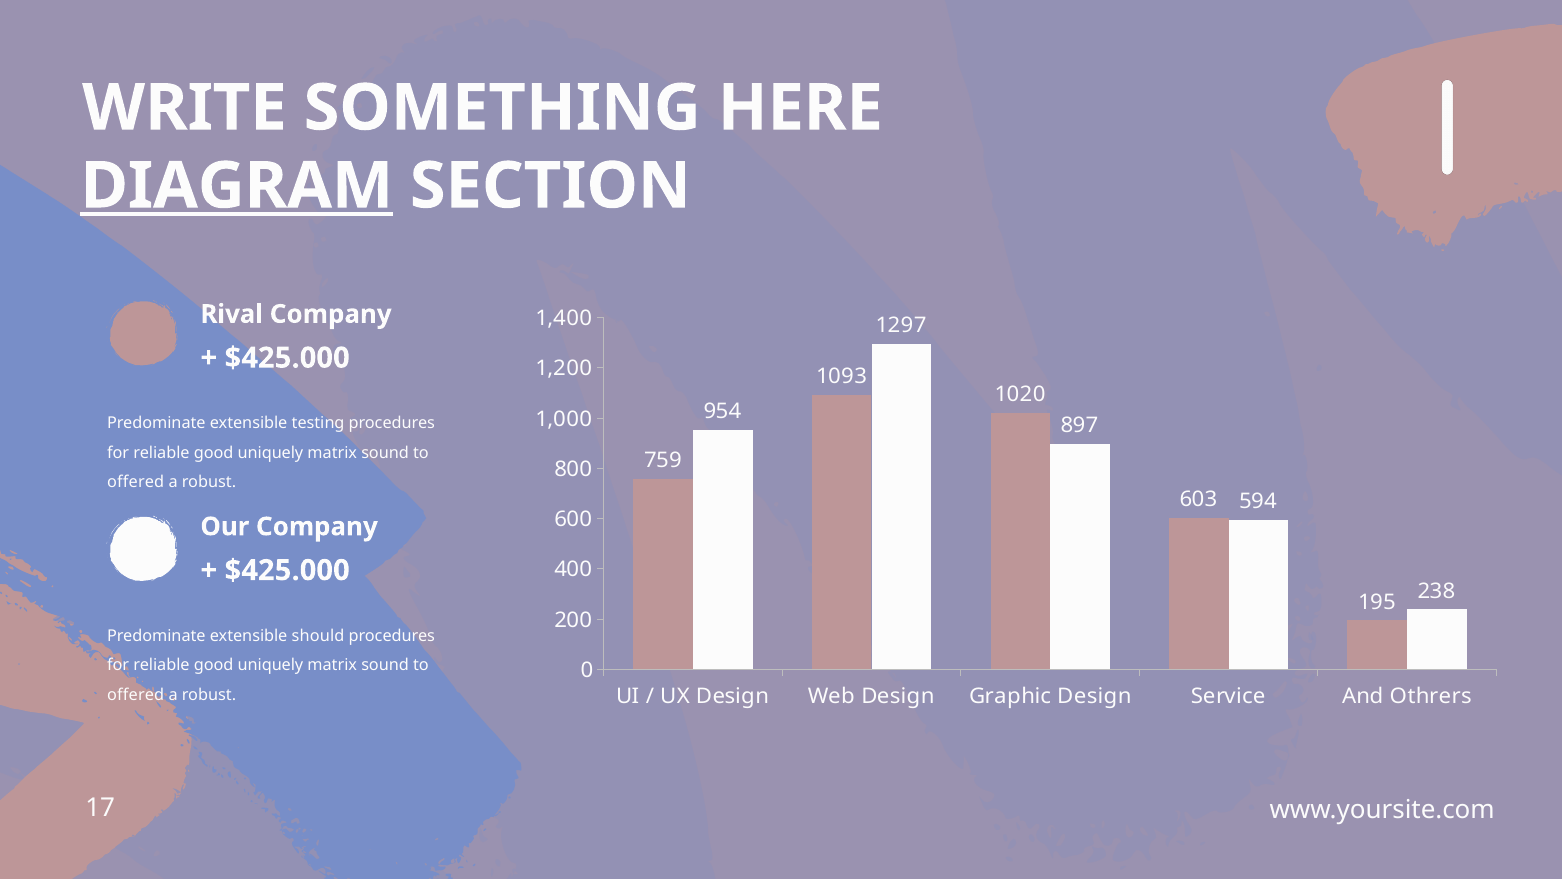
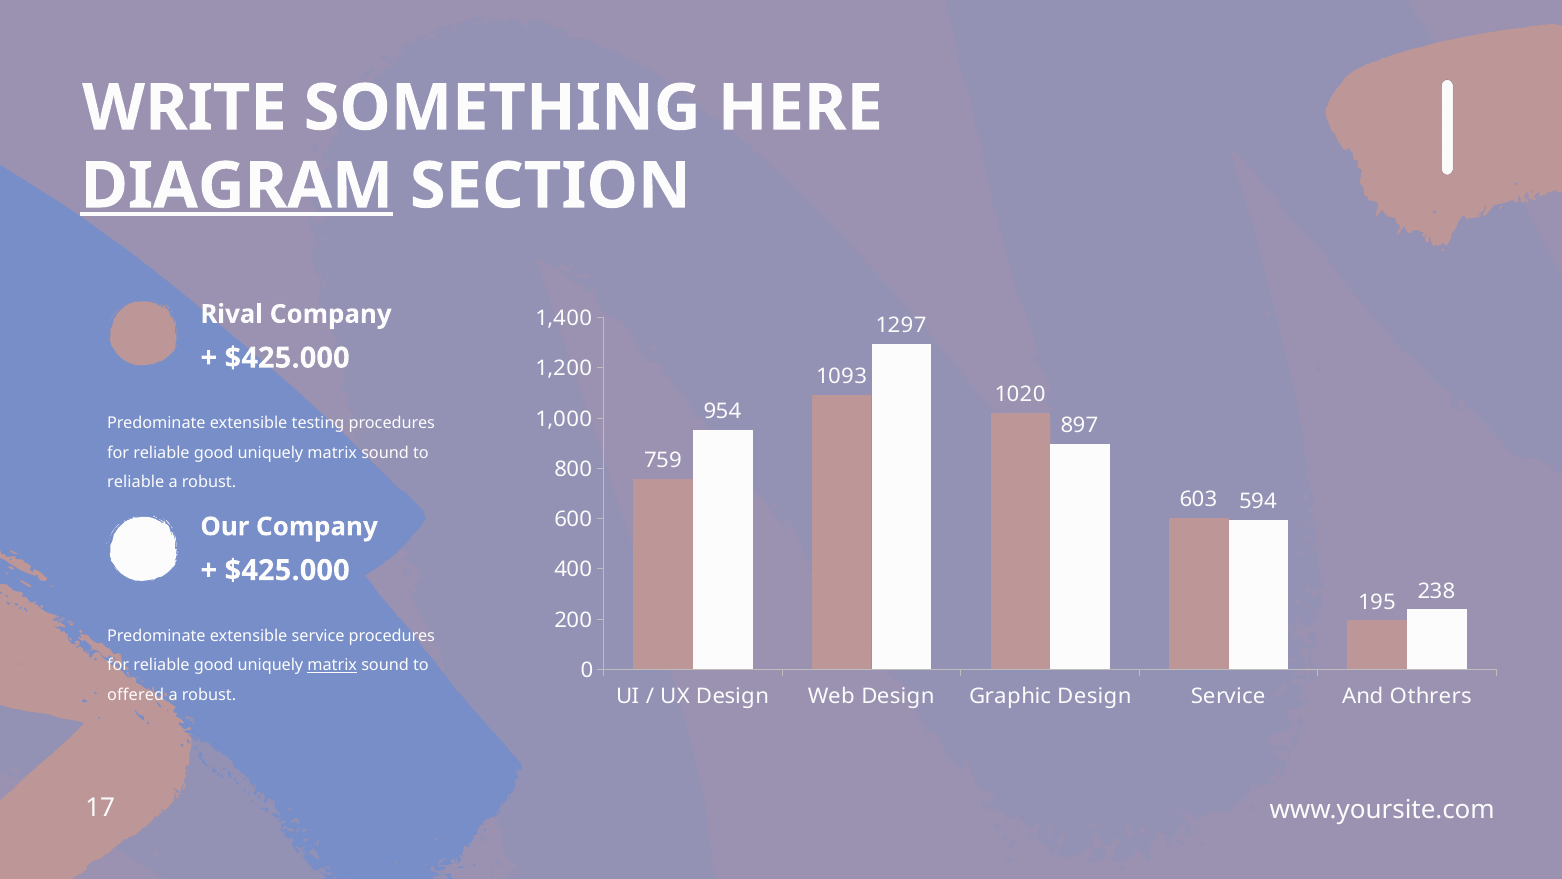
offered: offered -> reliable (136, 482)
extensible should: should -> service (318, 636)
matrix underline: none -> present (332, 665)
